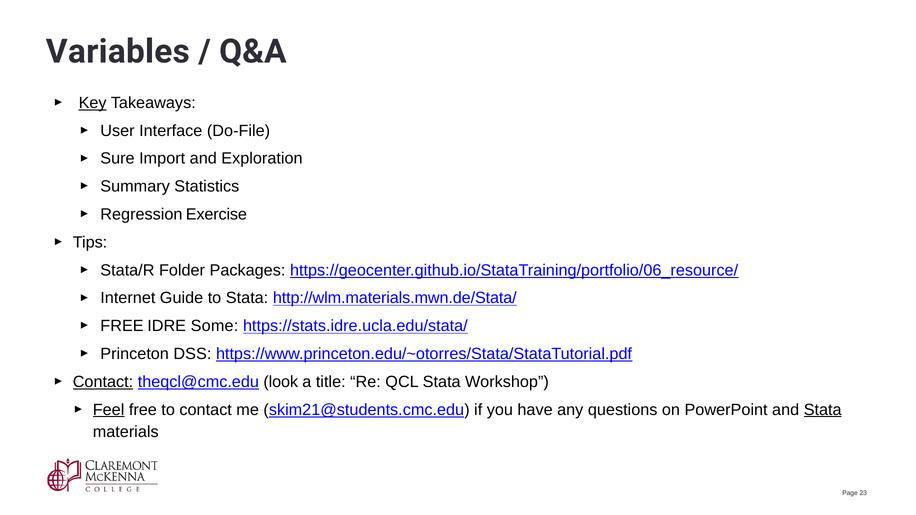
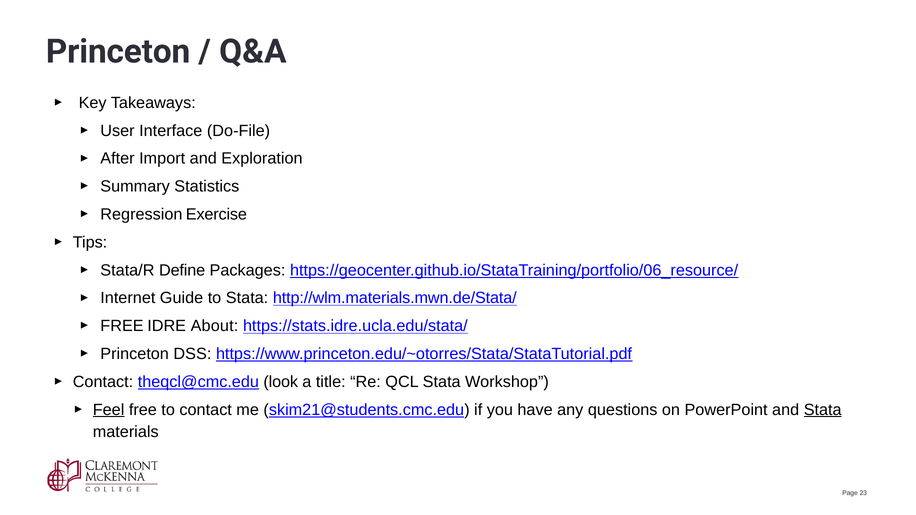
Variables: Variables -> Princeton (118, 52)
Key underline: present -> none (93, 103)
Sure: Sure -> After (117, 159)
Folder: Folder -> Define (182, 270)
Some: Some -> About (214, 326)
Contact underline: present -> none (103, 382)
